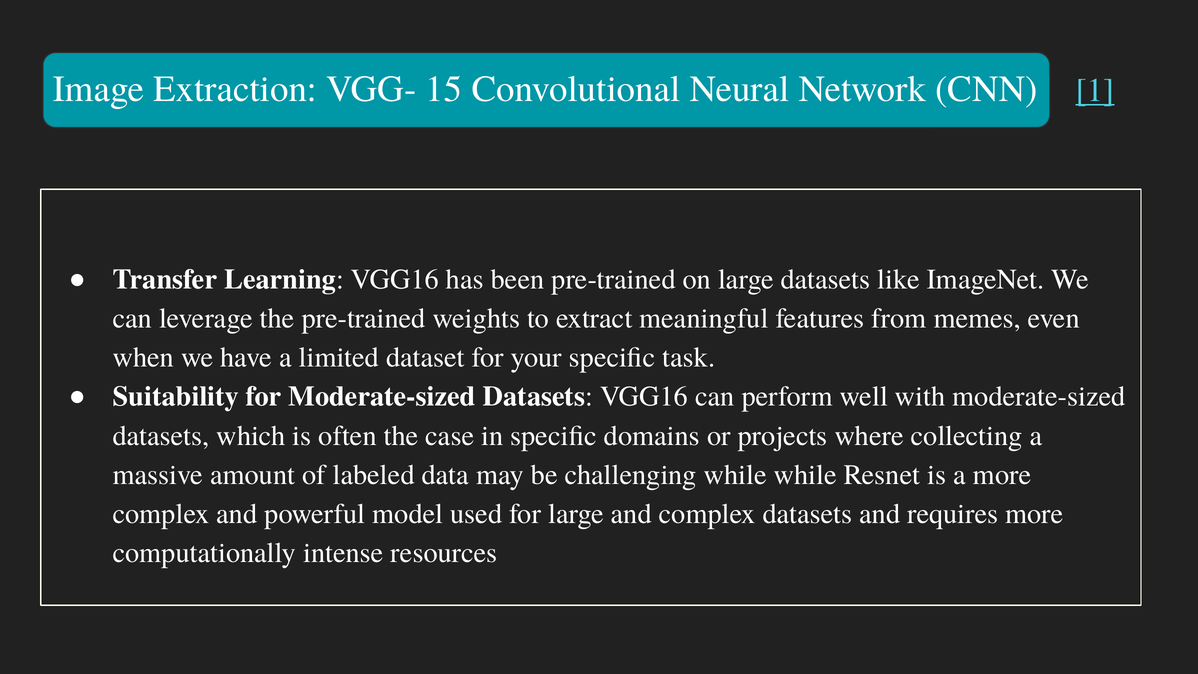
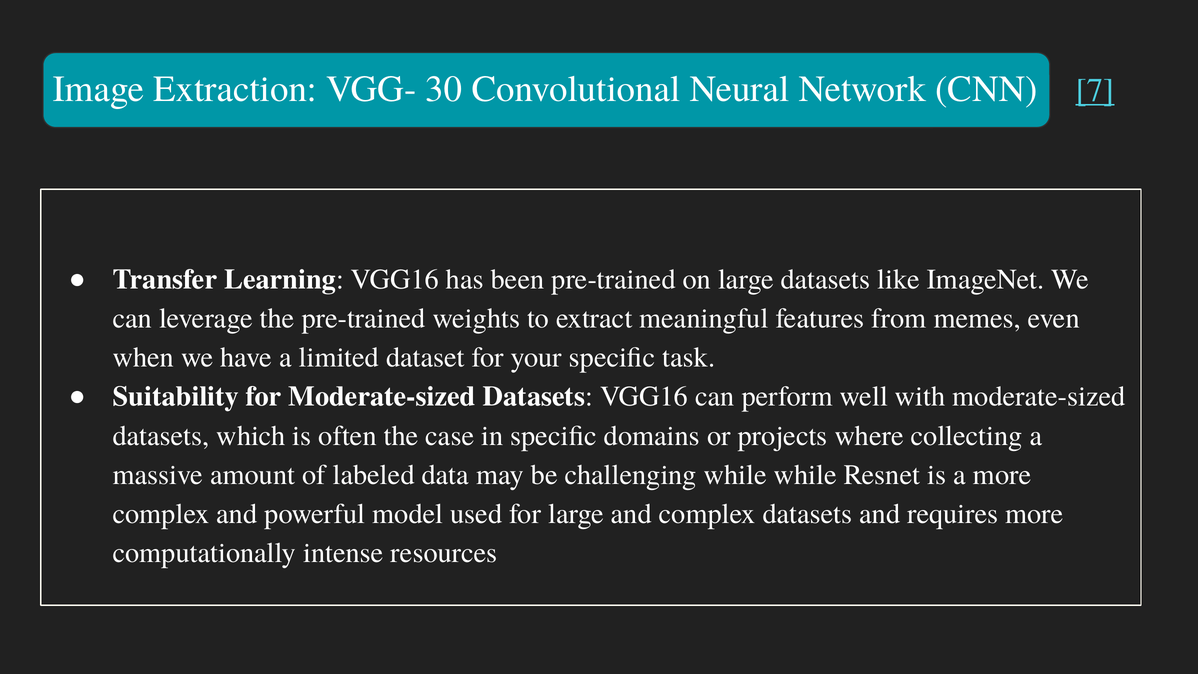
15: 15 -> 30 (444, 89)
1: 1 -> 7 (1095, 90)
